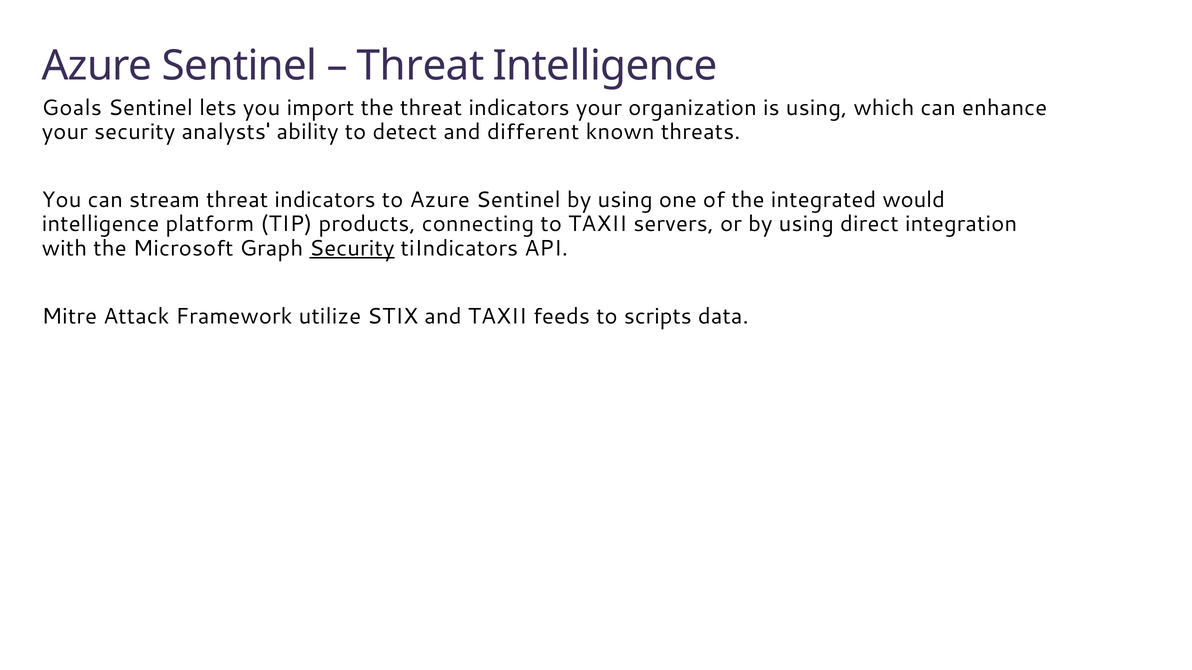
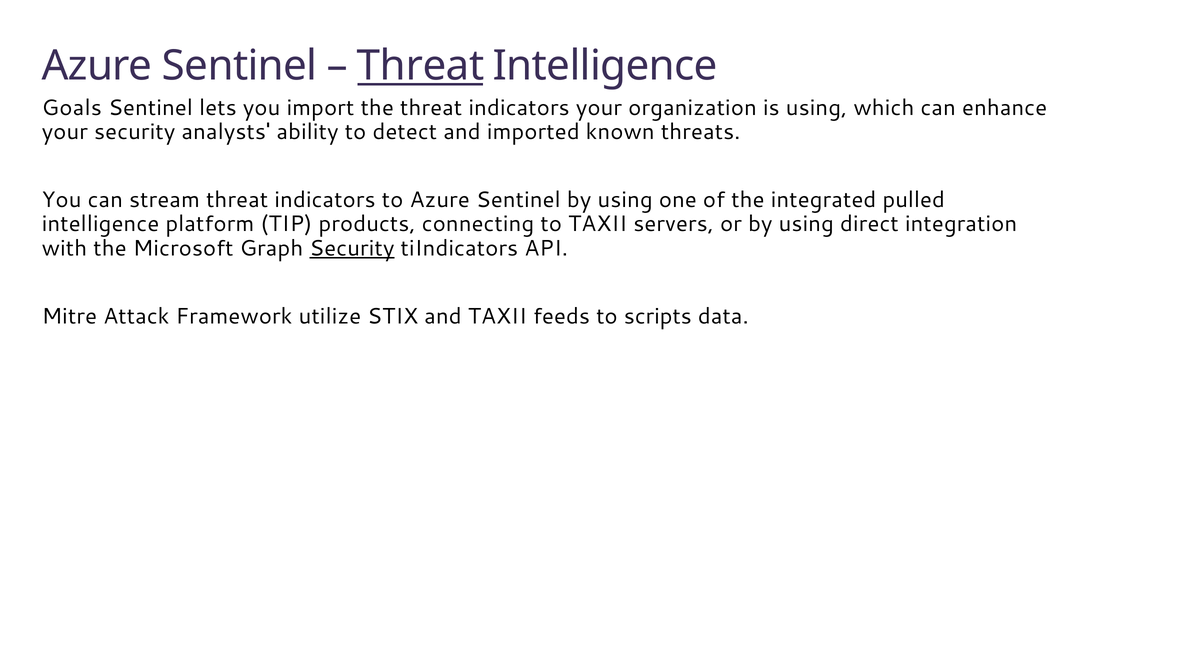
Threat underline: none -> present (421, 66)
different: different -> imported (533, 132)
would: would -> pulled (914, 200)
